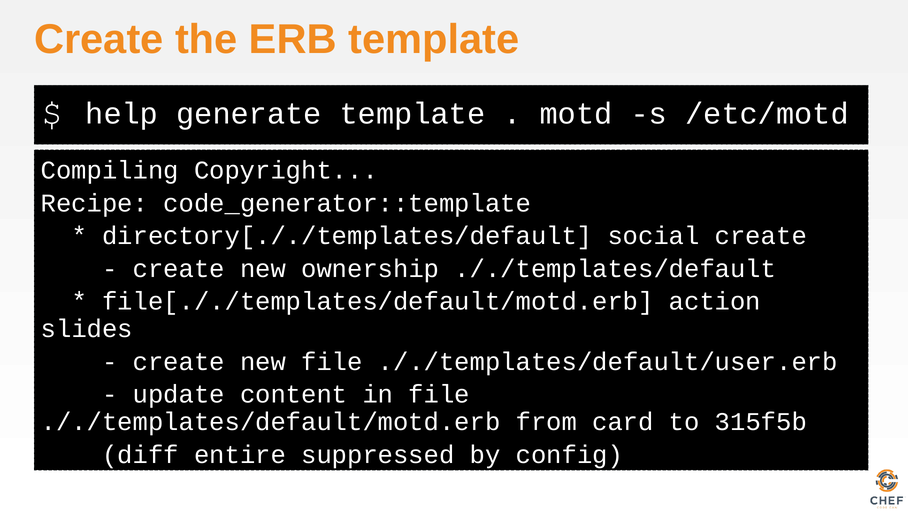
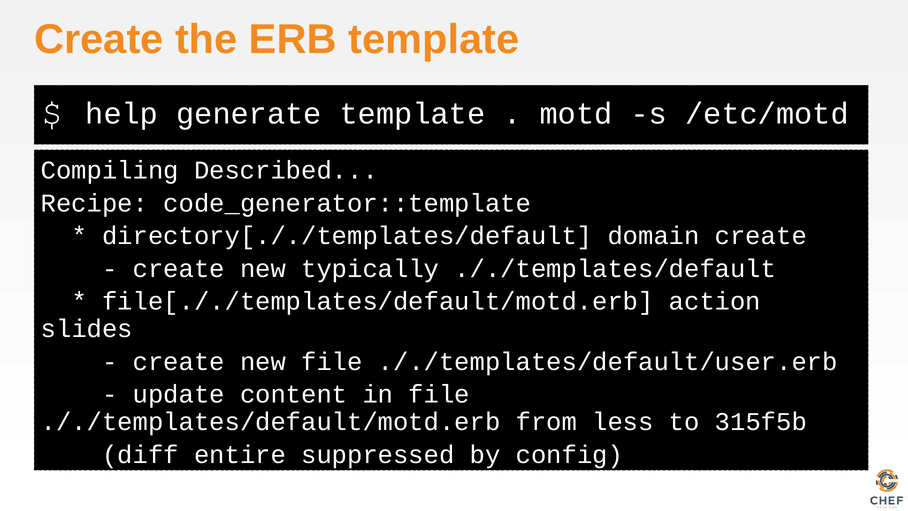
Copyright: Copyright -> Described (286, 170)
social: social -> domain (654, 236)
ownership: ownership -> typically (370, 268)
card: card -> less (623, 422)
